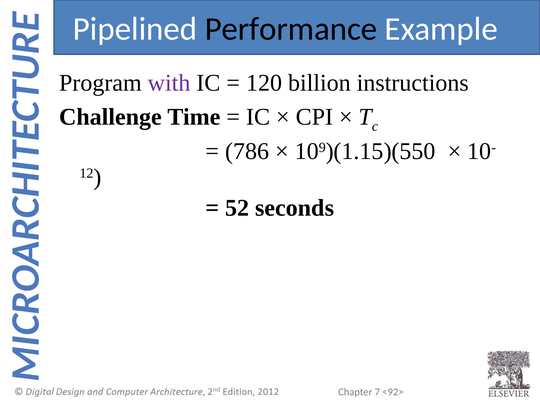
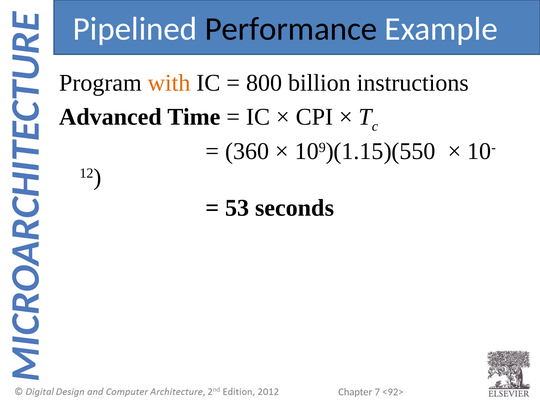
with colour: purple -> orange (169, 83)
120: 120 -> 800 (264, 83)
Challenge: Challenge -> Advanced (111, 117)
786: 786 -> 360 (247, 151)
52: 52 -> 53 (237, 208)
